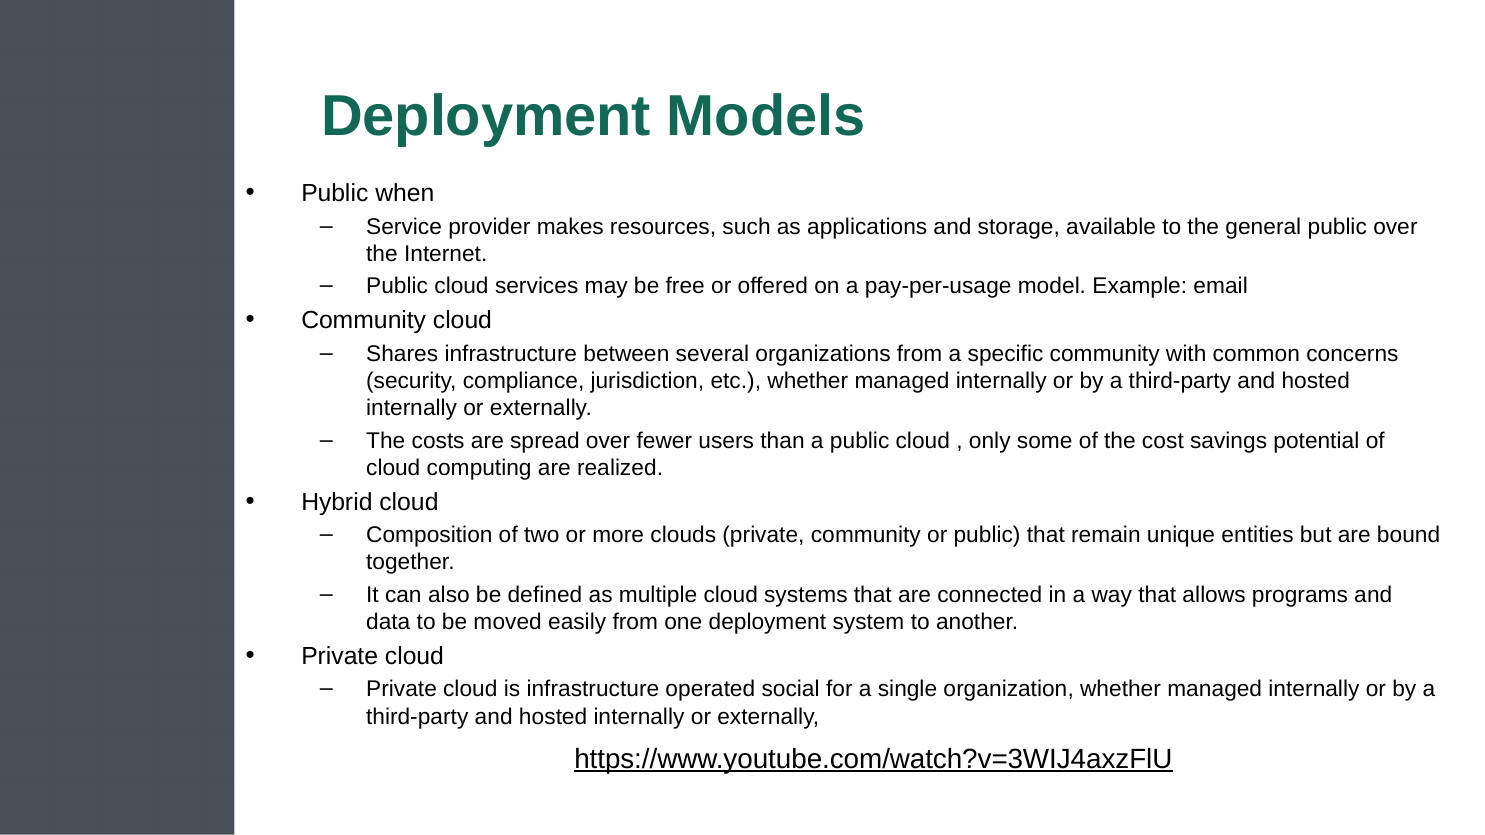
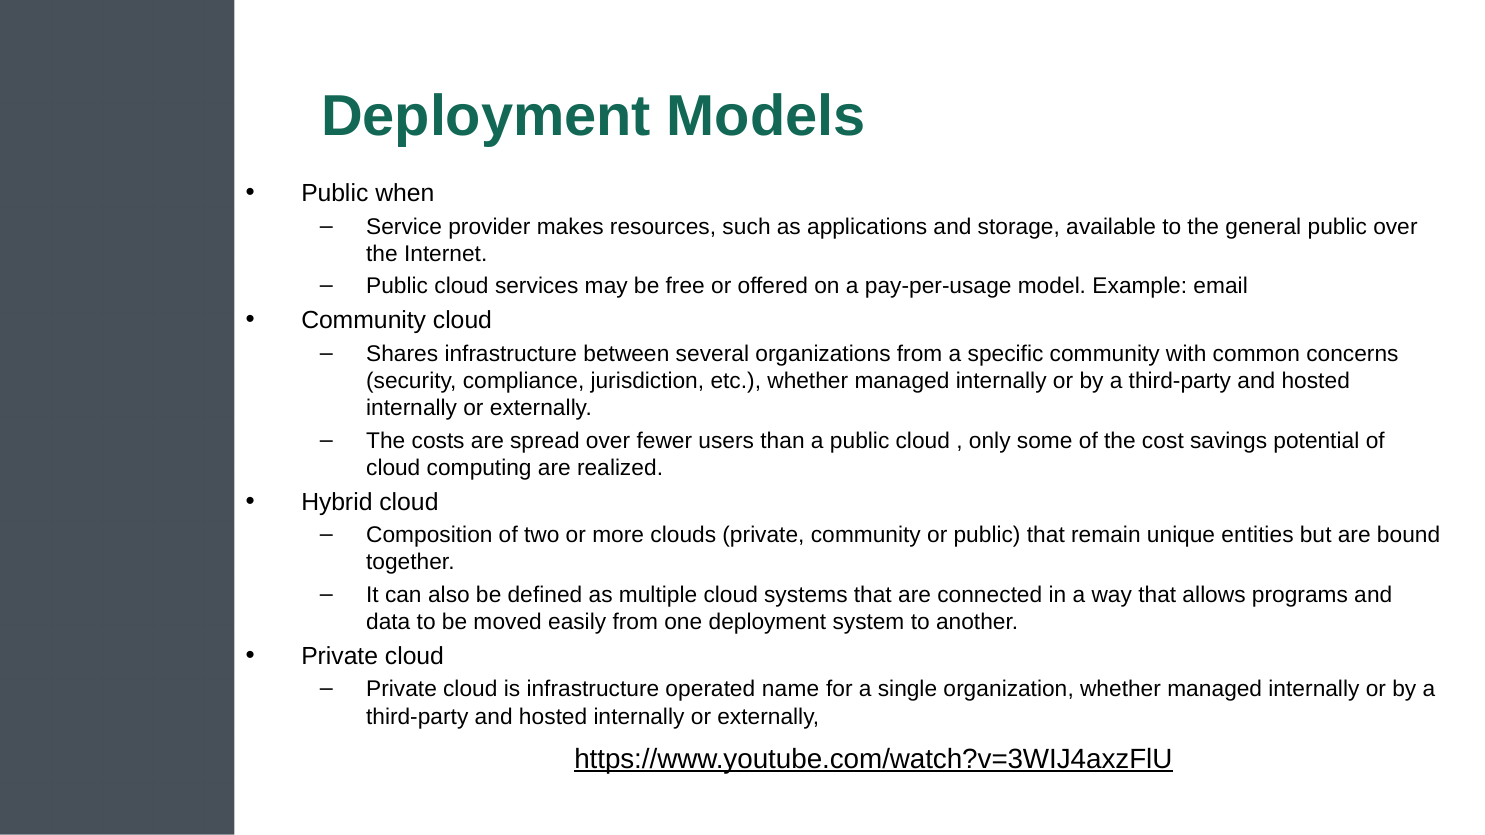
social: social -> name (791, 690)
